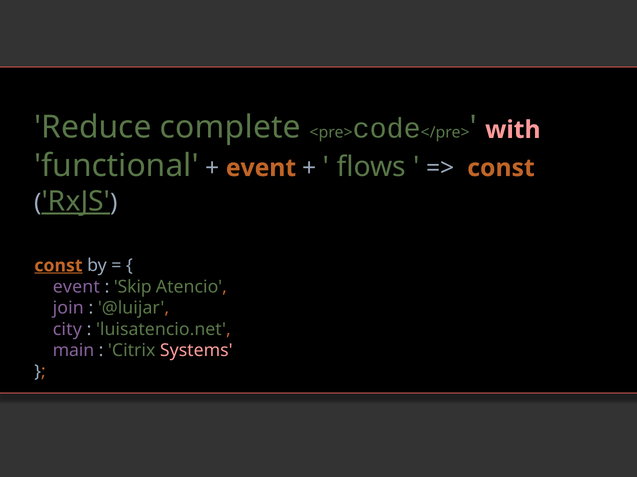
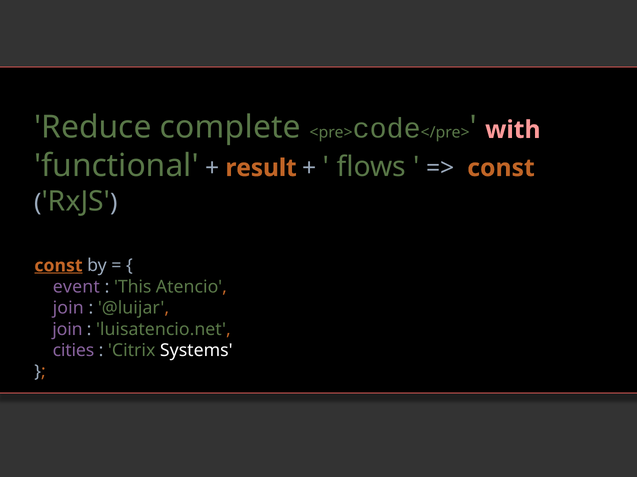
event: event -> result (261, 168)
RxJS underline: present -> none (76, 202)
Skip: Skip -> This (133, 287)
city: city -> join (67, 330)
main: main -> cities (73, 351)
Systems colour: pink -> white (196, 351)
